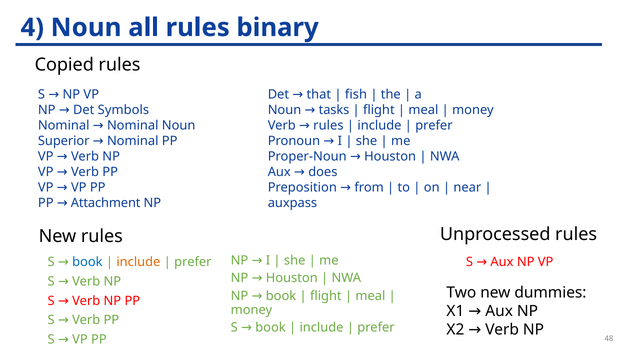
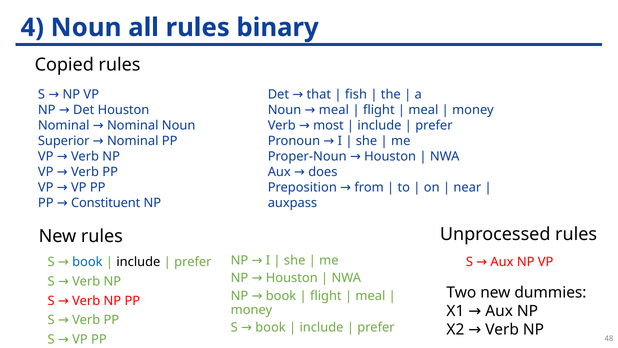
Det Symbols: Symbols -> Houston (124, 110)
Noun tasks: tasks -> meal (334, 110)
Verb rules: rules -> most (328, 125)
Attachment: Attachment -> Constituent (106, 203)
include colour: orange -> black (138, 262)
